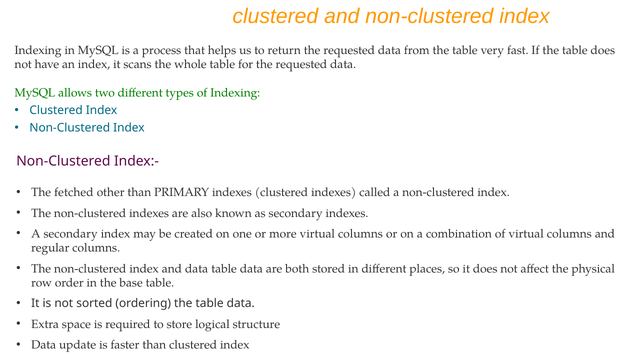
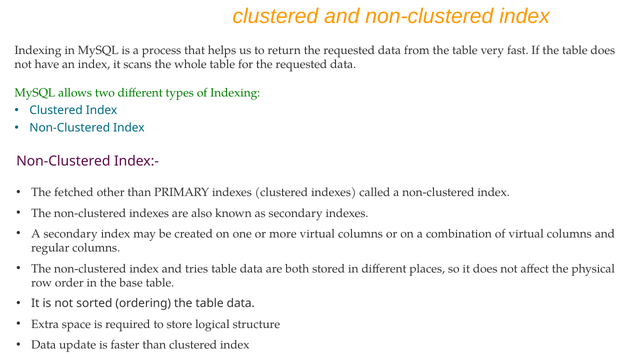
and data: data -> tries (197, 268)
